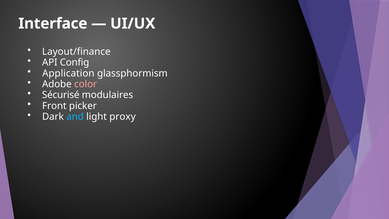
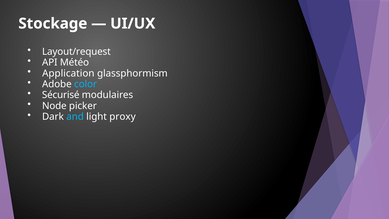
Interface: Interface -> Stockage (53, 24)
Layout/finance: Layout/finance -> Layout/request (76, 52)
Config: Config -> Météo (74, 62)
color colour: pink -> light blue (86, 84)
Front: Front -> Node (54, 106)
